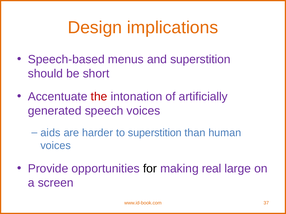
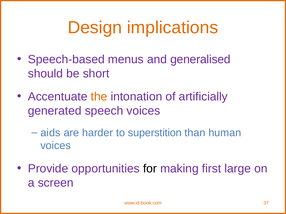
and superstition: superstition -> generalised (200, 59)
the colour: red -> orange (99, 97)
real: real -> first (212, 169)
